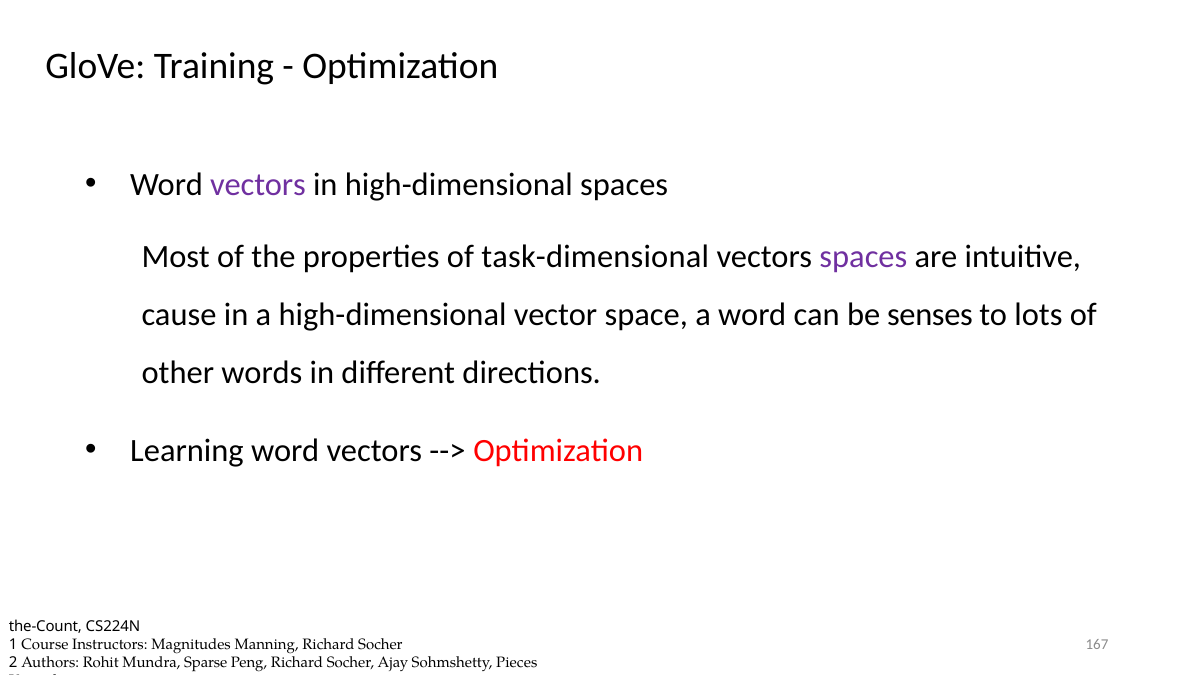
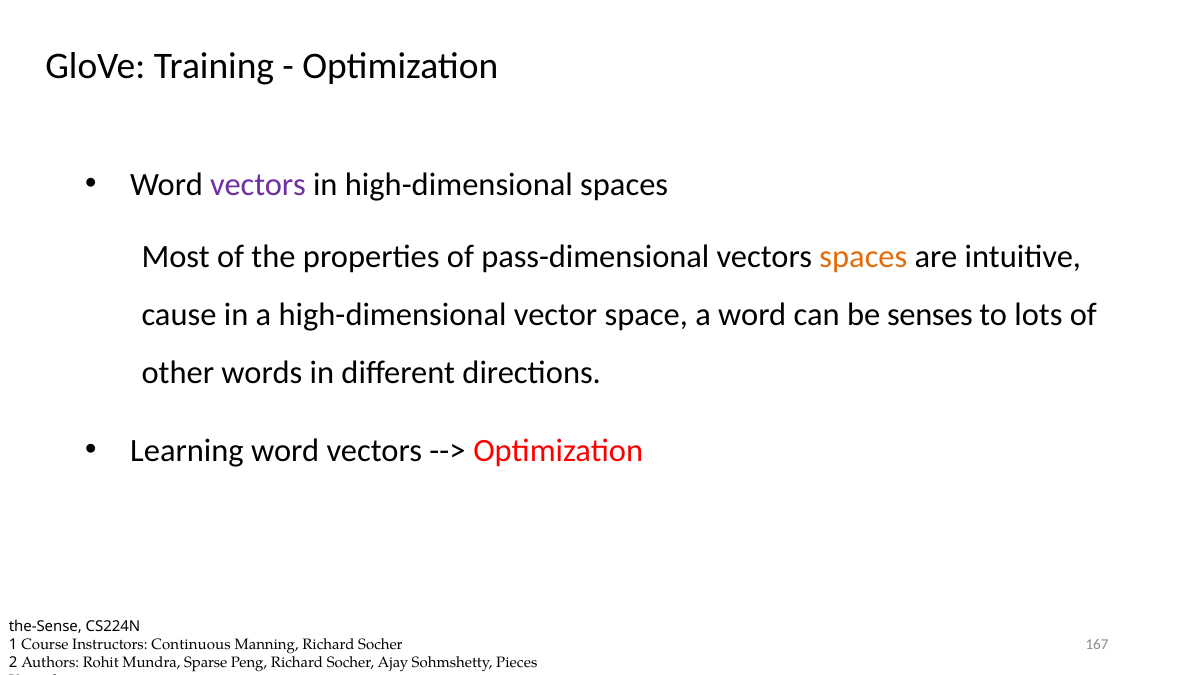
task-dimensional: task-dimensional -> pass-dimensional (595, 256)
spaces colour: purple -> orange (863, 256)
the-Count: the-Count -> the-Sense (45, 626)
Magnitudes: Magnitudes -> Continuous (191, 644)
